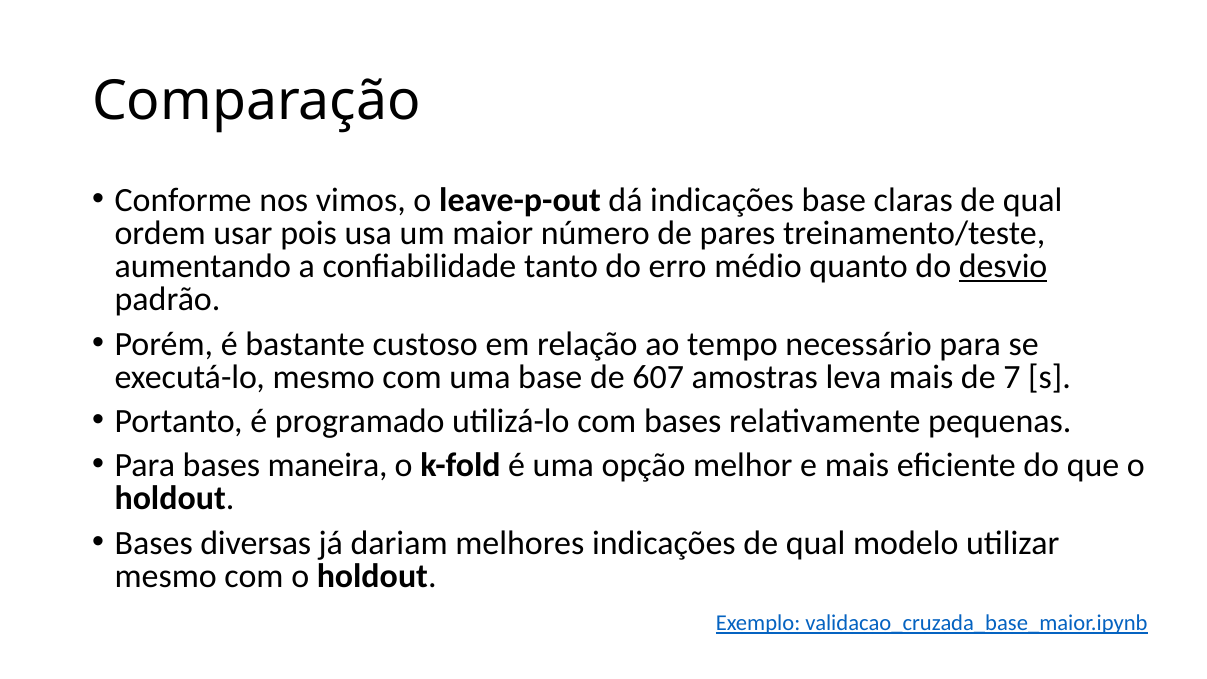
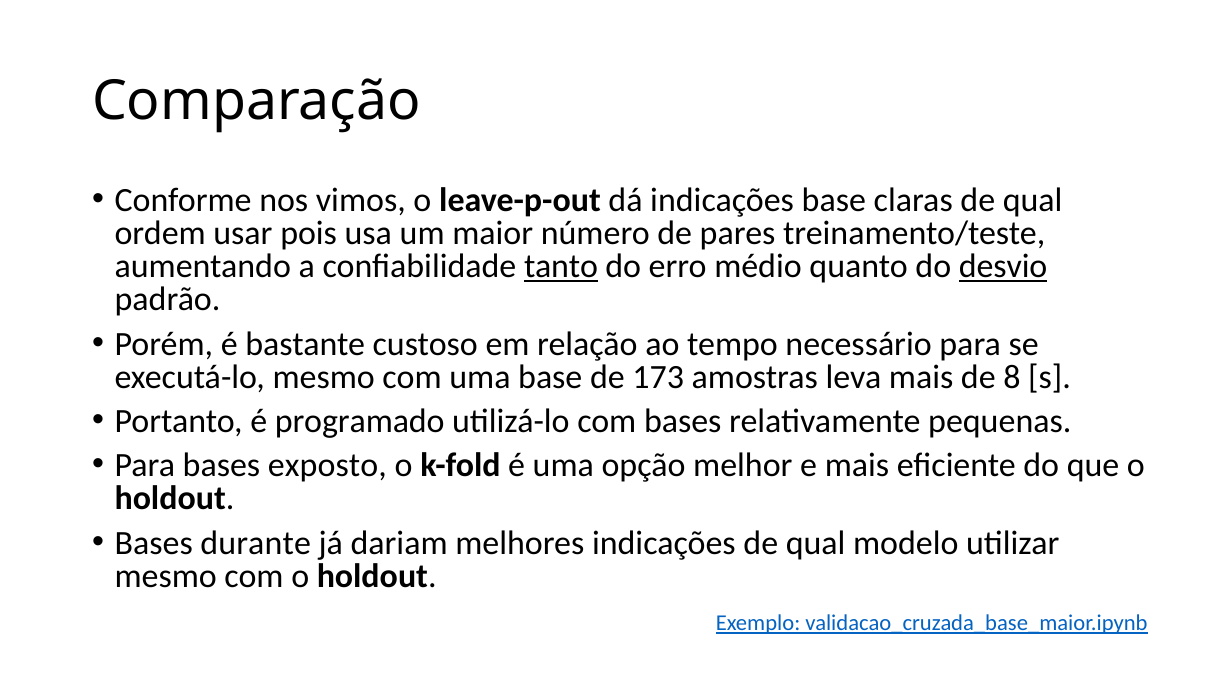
tanto underline: none -> present (561, 267)
607: 607 -> 173 (658, 377)
7: 7 -> 8 (1012, 377)
maneira: maneira -> exposto (327, 466)
diversas: diversas -> durante (256, 543)
